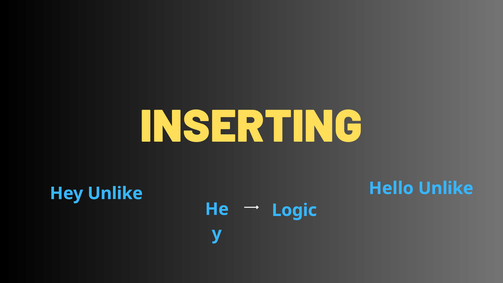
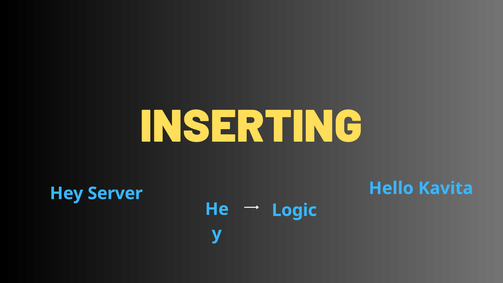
Hello Unlike: Unlike -> Kavita (446, 188)
Hey Unlike: Unlike -> Server (115, 193)
